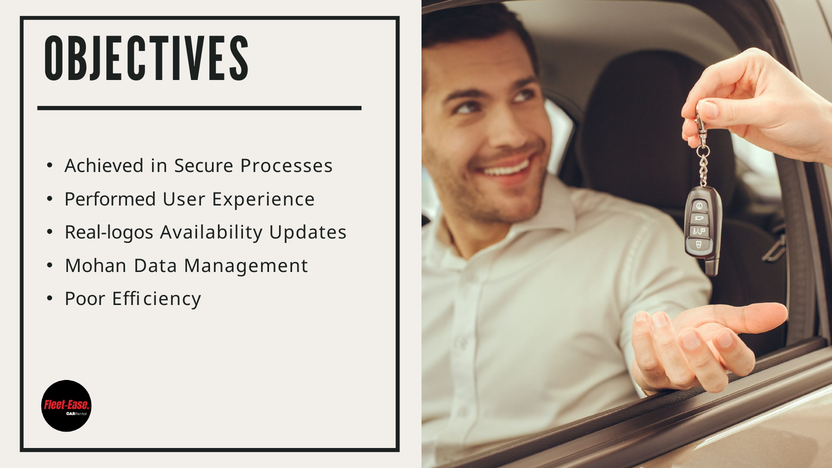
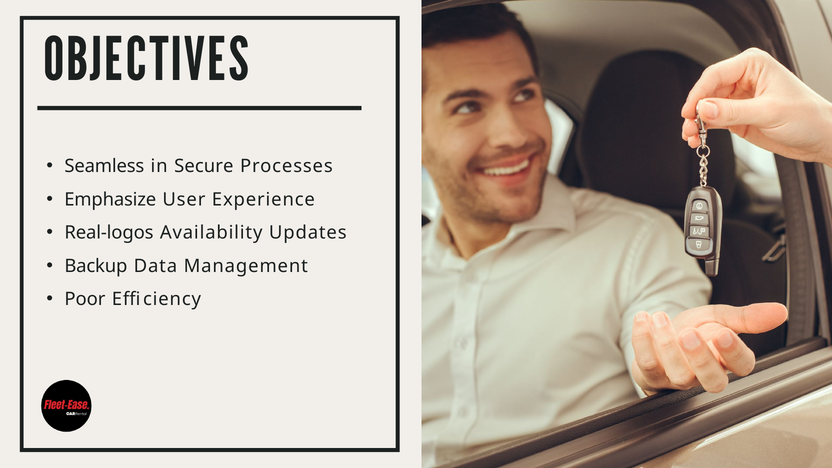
Achieved: Achieved -> Seamless (104, 166)
Performed: Performed -> Emphasize (110, 199)
Mohan: Mohan -> Backup (96, 266)
